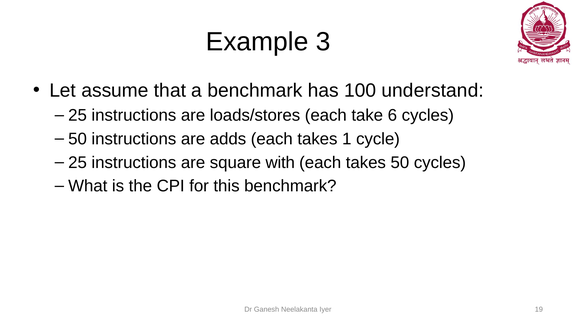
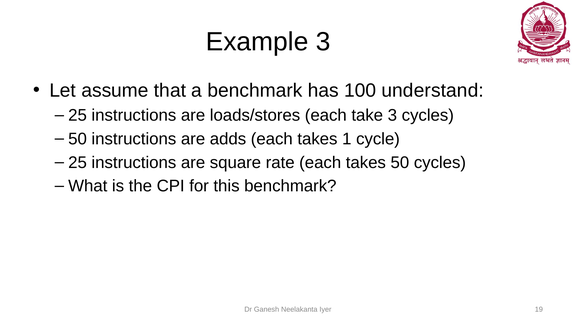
take 6: 6 -> 3 (392, 115)
with: with -> rate (280, 163)
